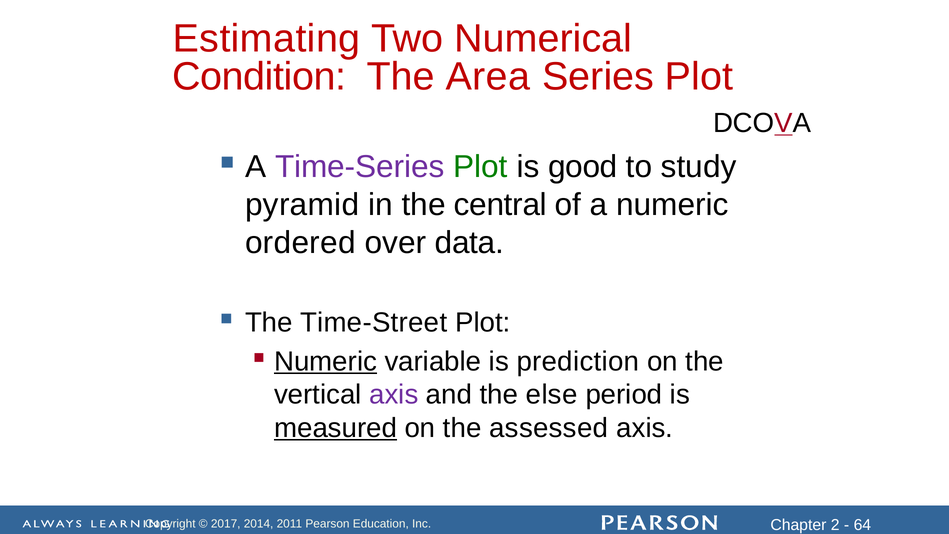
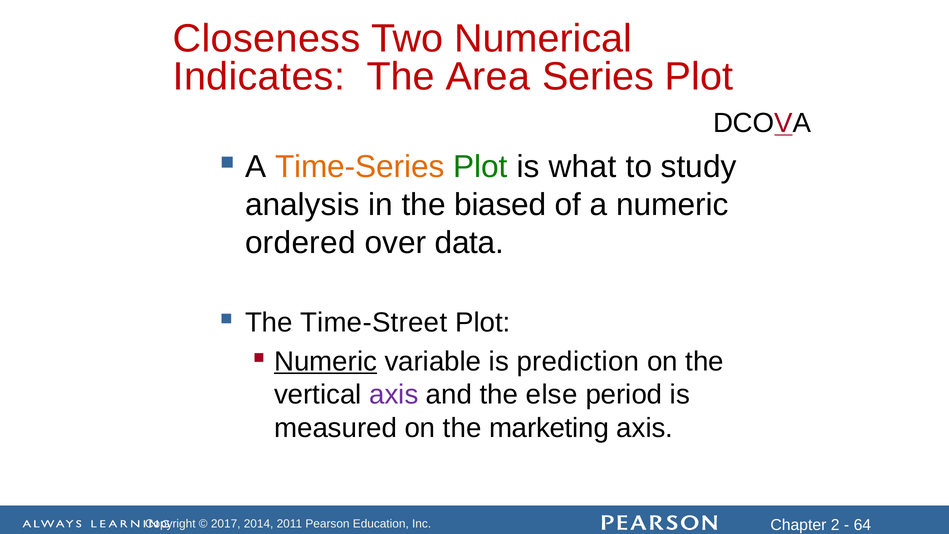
Estimating: Estimating -> Closeness (267, 39)
Condition: Condition -> Indicates (259, 77)
Time-Series colour: purple -> orange (360, 167)
good: good -> what (582, 167)
pyramid: pyramid -> analysis (302, 205)
central: central -> biased (500, 205)
measured underline: present -> none (336, 428)
assessed: assessed -> marketing (549, 428)
